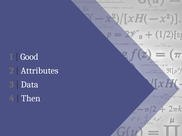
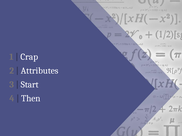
Good: Good -> Crap (29, 57)
Data: Data -> Start (30, 85)
